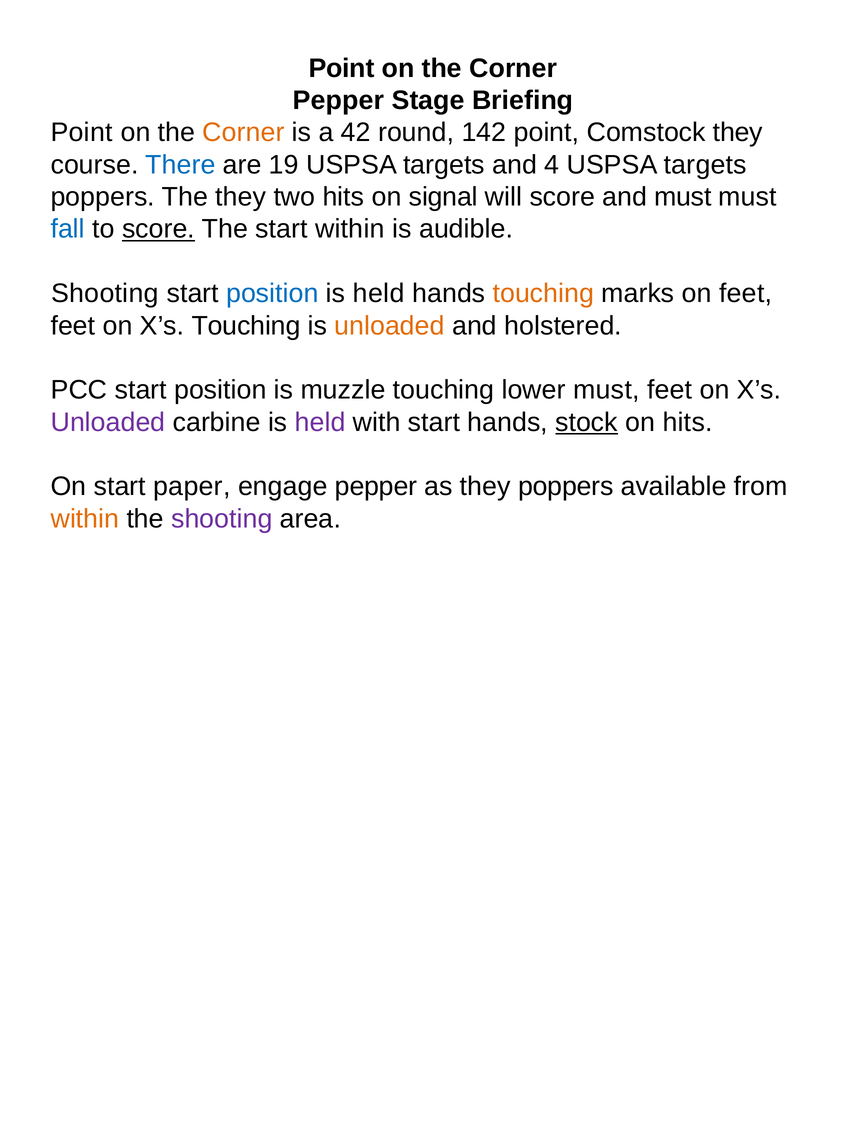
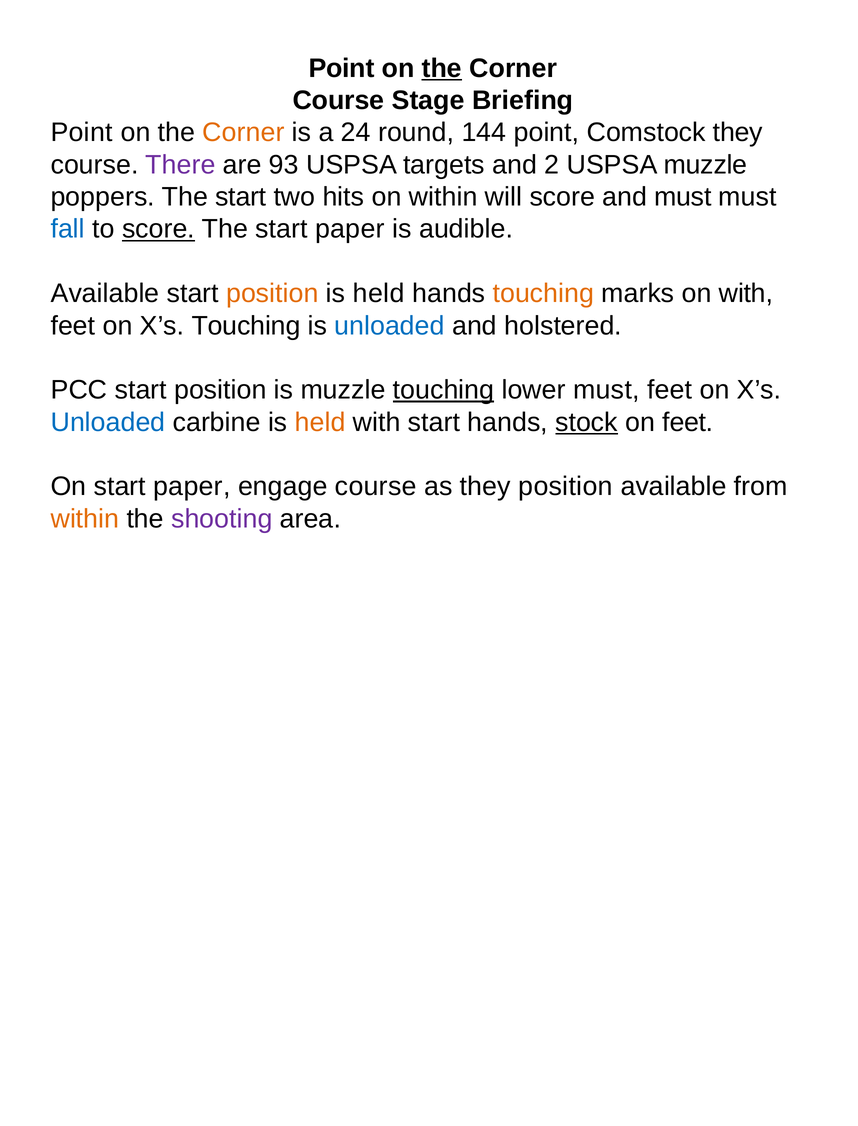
the underline: none -> present (442, 68)
Pepper: Pepper -> Course (338, 100)
42: 42 -> 24 (356, 133)
142: 142 -> 144 (484, 133)
There colour: blue -> purple (180, 165)
19: 19 -> 93 (284, 165)
4: 4 -> 2 (552, 165)
targets: targets -> muzzle (705, 165)
poppers The they: they -> start (241, 197)
on signal: signal -> within (443, 197)
The start within: within -> paper (350, 229)
Shooting: Shooting -> Available (105, 294)
position colour: blue -> orange (272, 294)
on feet: feet -> with (746, 294)
unloaded colour: orange -> blue (390, 326)
touching underline: none -> present (444, 390)
Unloaded colour: purple -> blue (108, 422)
held colour: purple -> orange (320, 422)
on hits: hits -> feet (688, 422)
engage pepper: pepper -> course (376, 487)
they poppers: poppers -> position (566, 487)
